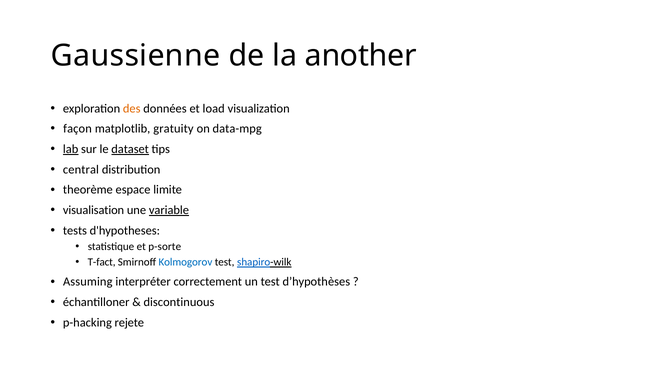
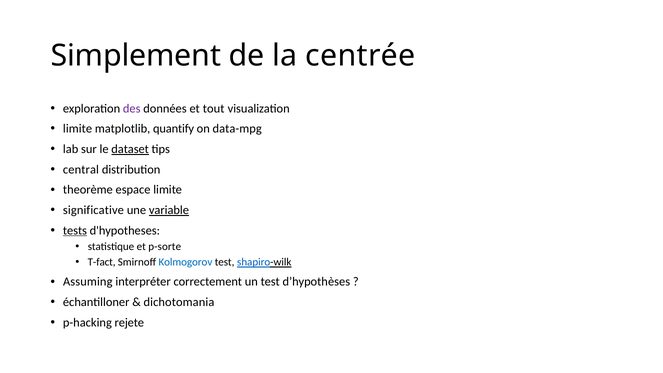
Gaussienne: Gaussienne -> Simplement (136, 56)
another: another -> centrée (360, 56)
des colour: orange -> purple (132, 108)
load: load -> tout (214, 108)
façon: façon -> limite (78, 129)
gratuity: gratuity -> quantify (174, 129)
lab underline: present -> none (71, 149)
visualisation: visualisation -> significative (93, 210)
tests underline: none -> present (75, 230)
discontinuous: discontinuous -> dichotomania (179, 302)
